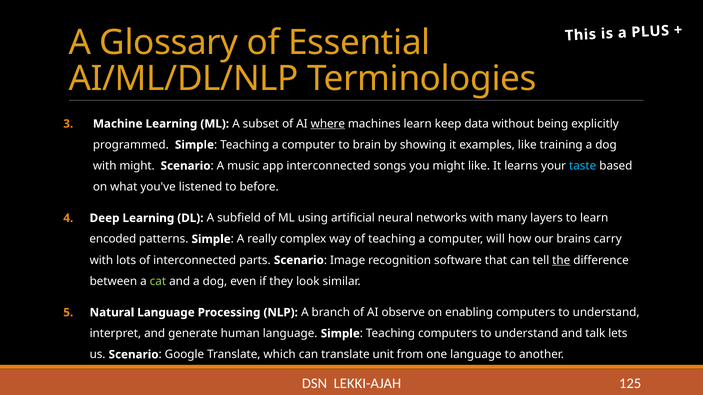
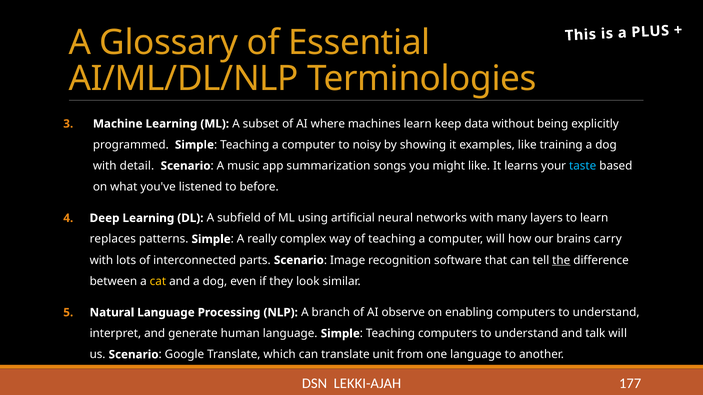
where underline: present -> none (328, 124)
brain: brain -> noisy (367, 145)
with might: might -> detail (137, 166)
app interconnected: interconnected -> summarization (328, 166)
encoded: encoded -> replaces (113, 239)
cat colour: light green -> yellow (158, 281)
talk lets: lets -> will (618, 334)
125: 125 -> 177 (630, 384)
